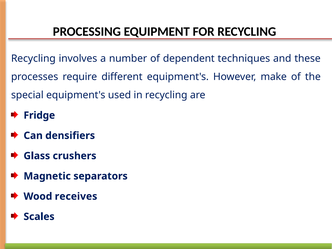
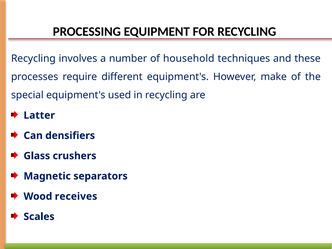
dependent: dependent -> household (189, 59)
Fridge: Fridge -> Latter (39, 115)
